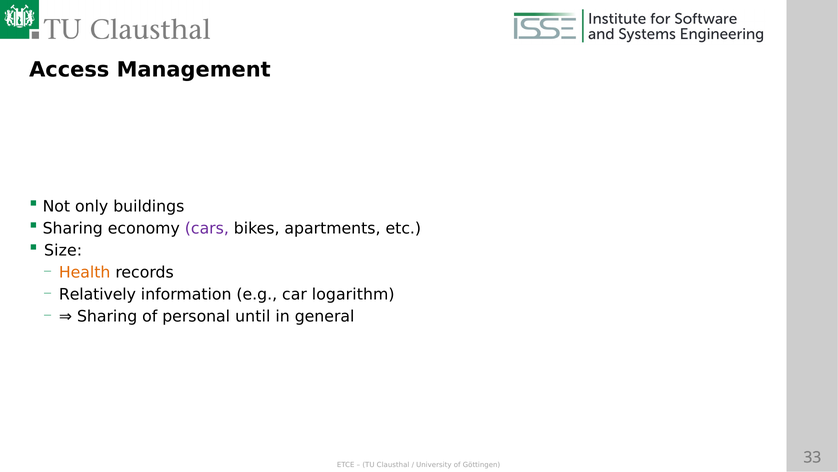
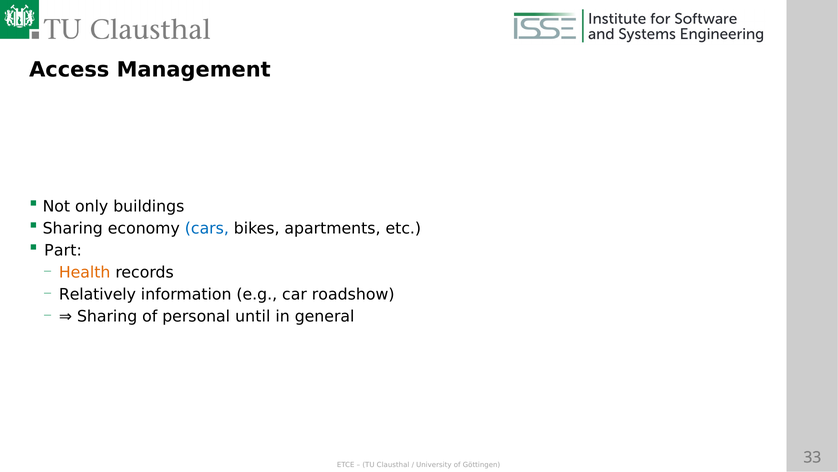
cars colour: purple -> blue (207, 228)
Size: Size -> Part (63, 250)
logarithm: logarithm -> roadshow (353, 294)
